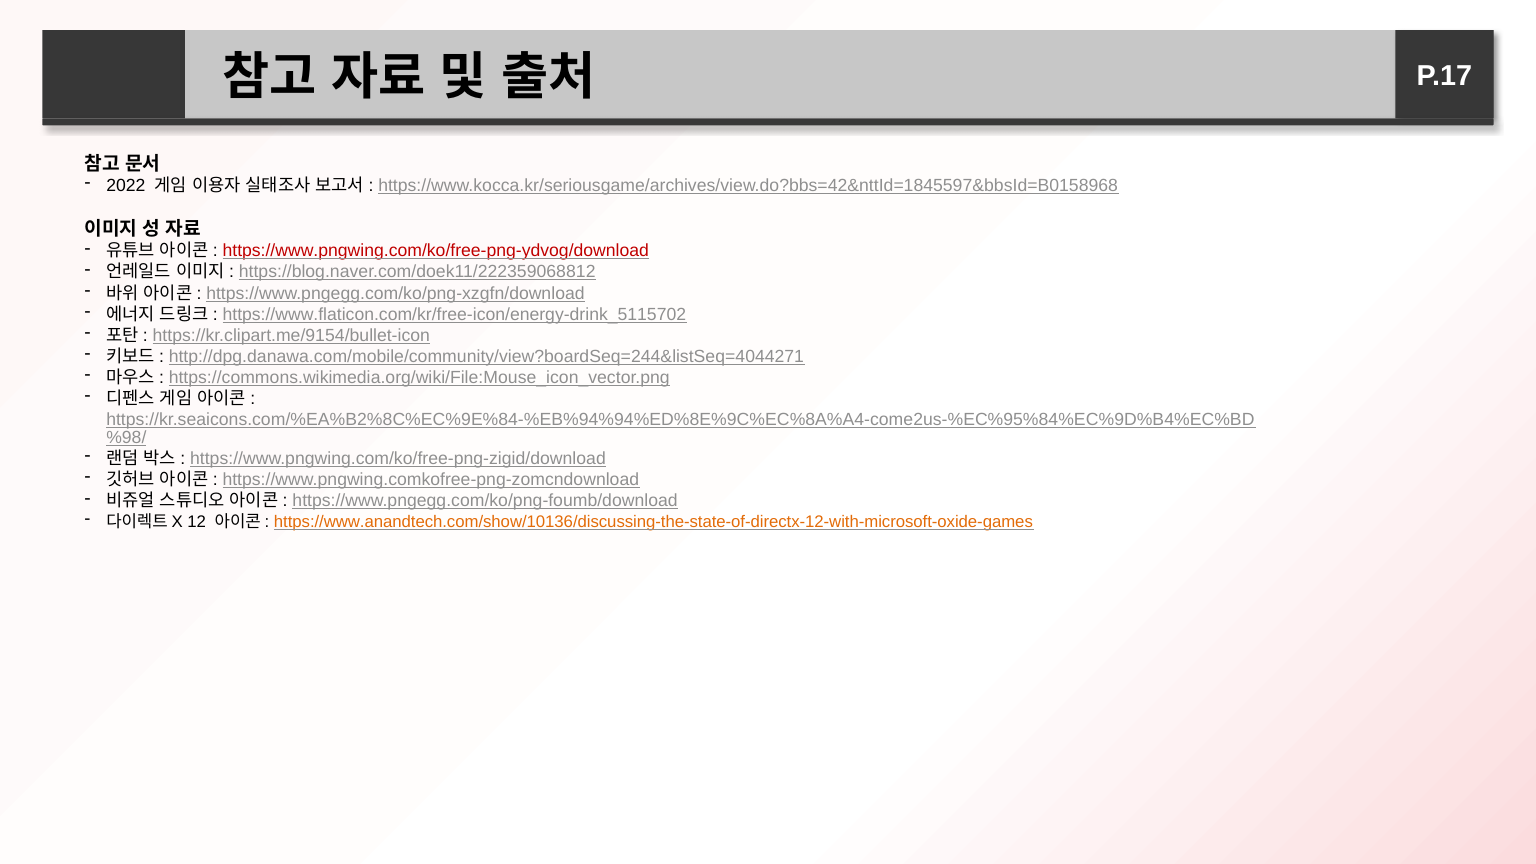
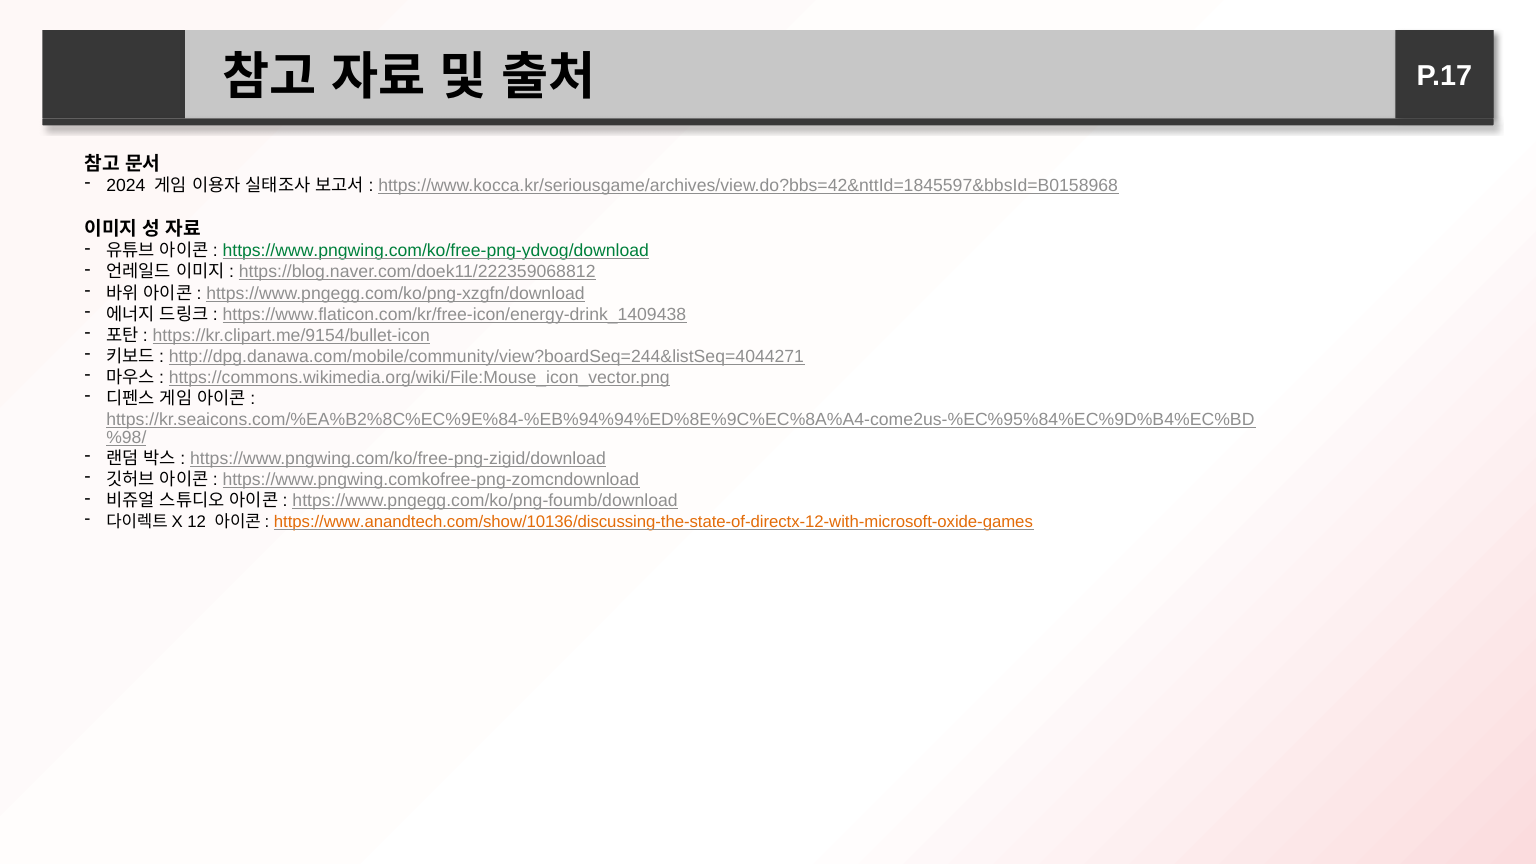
2022: 2022 -> 2024 (126, 186)
https://www.pngwing.com/ko/free-png-ydvog/download colour: red -> green (436, 251)
https://www.flaticon.com/kr/free-icon/energy-drink_5115702: https://www.flaticon.com/kr/free-icon/energy-drink_5115702 -> https://www.flaticon.com/kr/free-icon/energy-drink_1409438 (454, 314)
